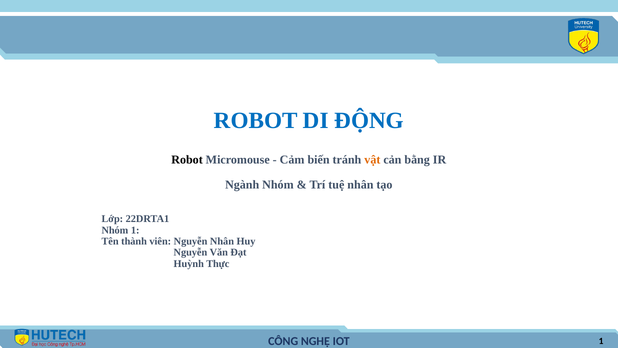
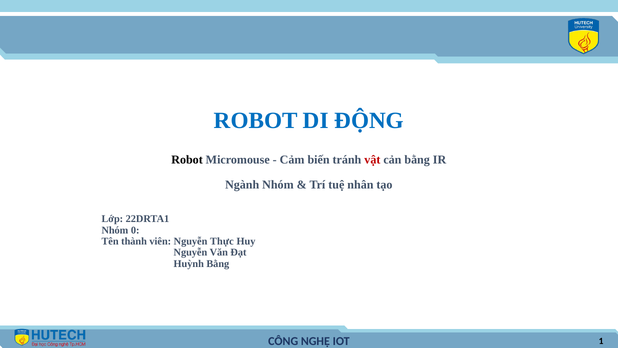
vật colour: orange -> red (372, 159)
Nhóm 1: 1 -> 0 (135, 230)
Nguyễn Nhân: Nhân -> Thực (222, 241)
Huỳnh Thực: Thực -> Bằng (218, 263)
